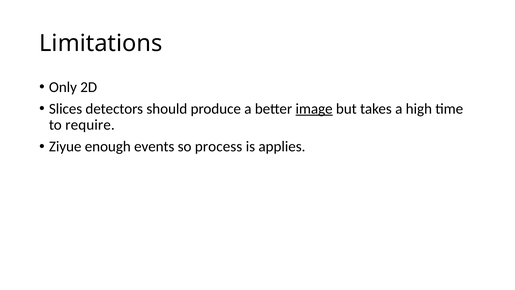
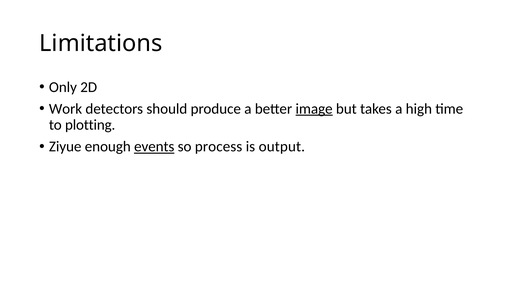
Slices: Slices -> Work (66, 109)
require: require -> plotting (90, 125)
events underline: none -> present (154, 146)
applies: applies -> output (282, 146)
